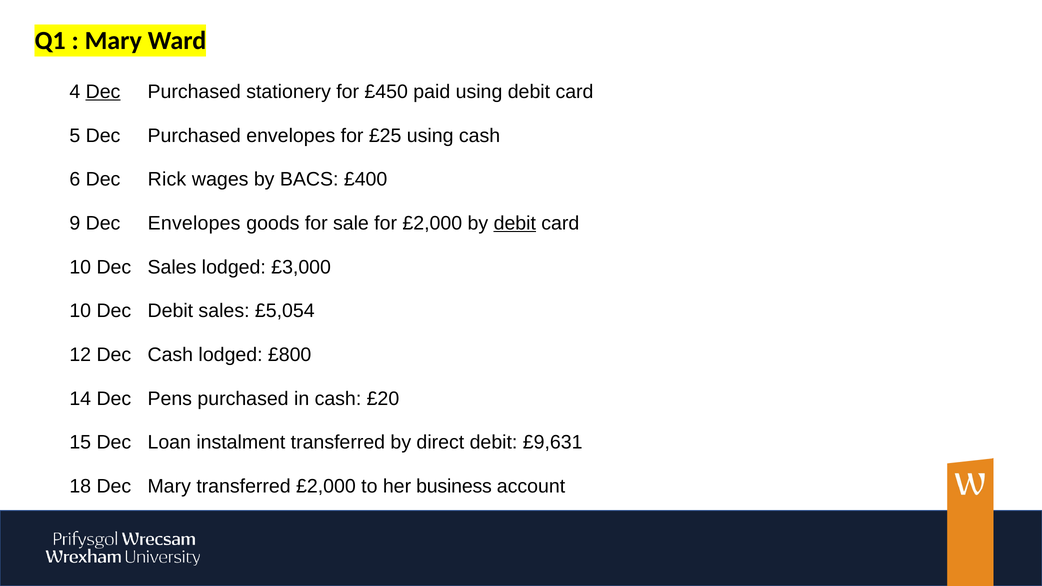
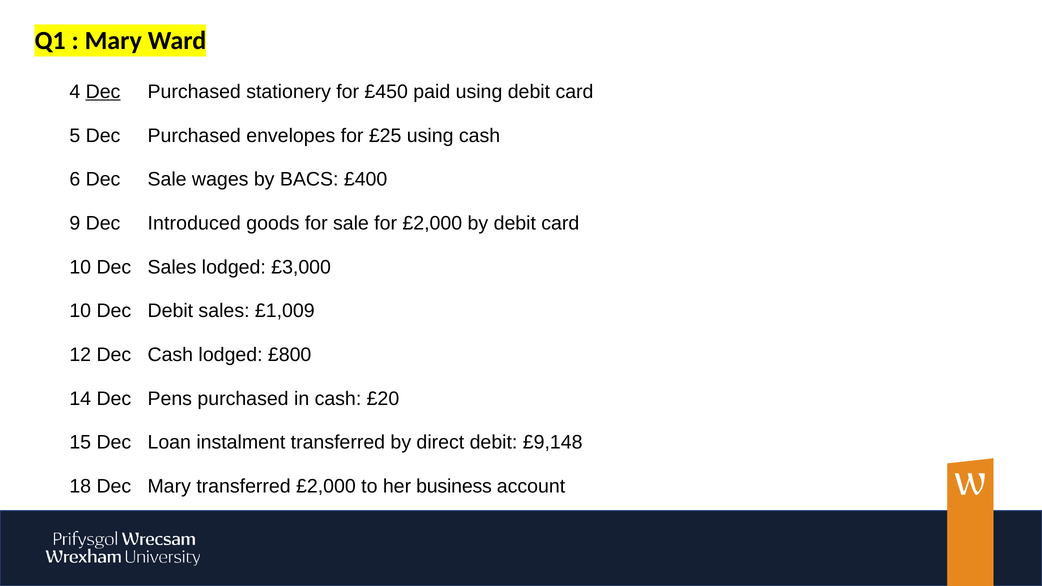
Dec Rick: Rick -> Sale (167, 179)
Dec Envelopes: Envelopes -> Introduced (194, 223)
debit underline: present -> none (515, 223)
£5,054: £5,054 -> £1,009 (285, 311)
£9,631: £9,631 -> £9,148 (553, 443)
